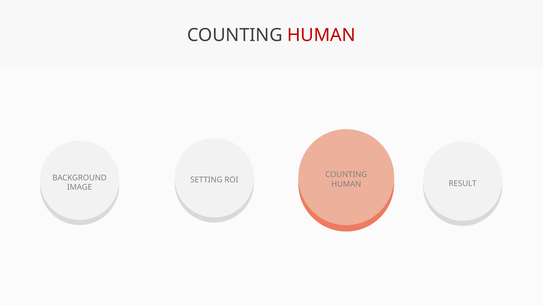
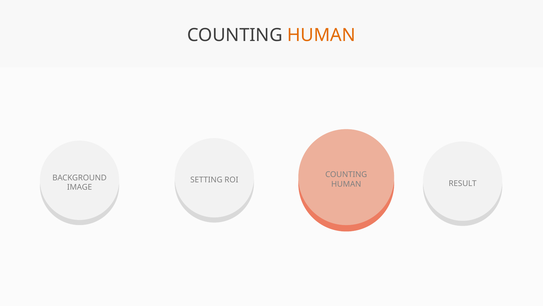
HUMAN colour: red -> orange (321, 35)
